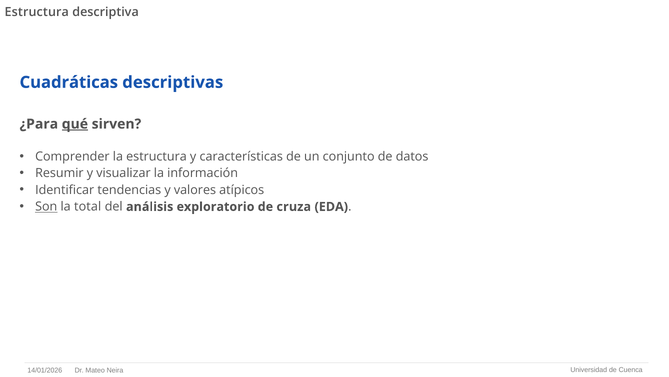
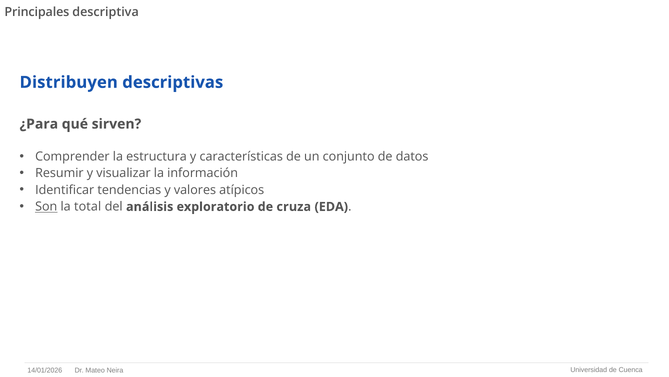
Estructura: Estructura -> Principales (37, 12)
Cuadráticas: Cuadráticas -> Distribuyen (69, 82)
qué underline: present -> none (75, 124)
